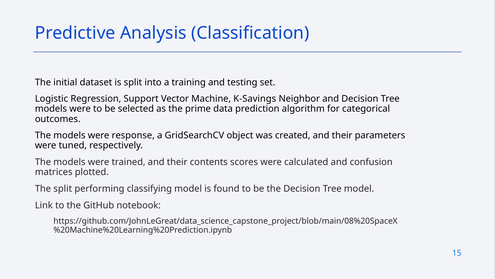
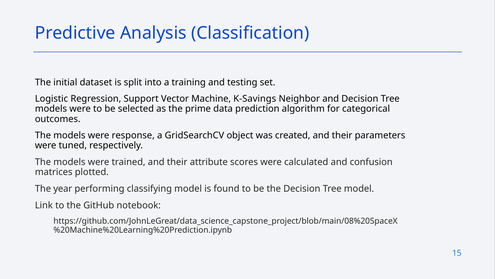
contents: contents -> attribute (209, 162)
The split: split -> year (63, 188)
